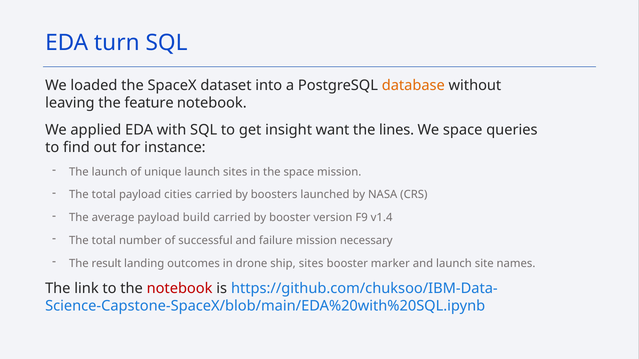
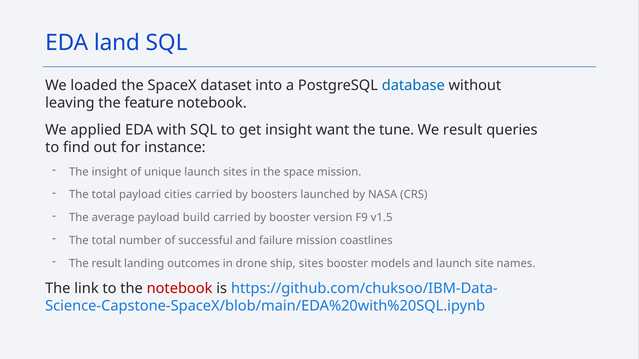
turn: turn -> land (117, 43)
database colour: orange -> blue (413, 85)
lines: lines -> tune (397, 130)
We space: space -> result (463, 130)
The launch: launch -> insight (110, 172)
v1.4: v1.4 -> v1.5 (382, 218)
necessary: necessary -> coastlines (366, 241)
marker: marker -> models (390, 264)
